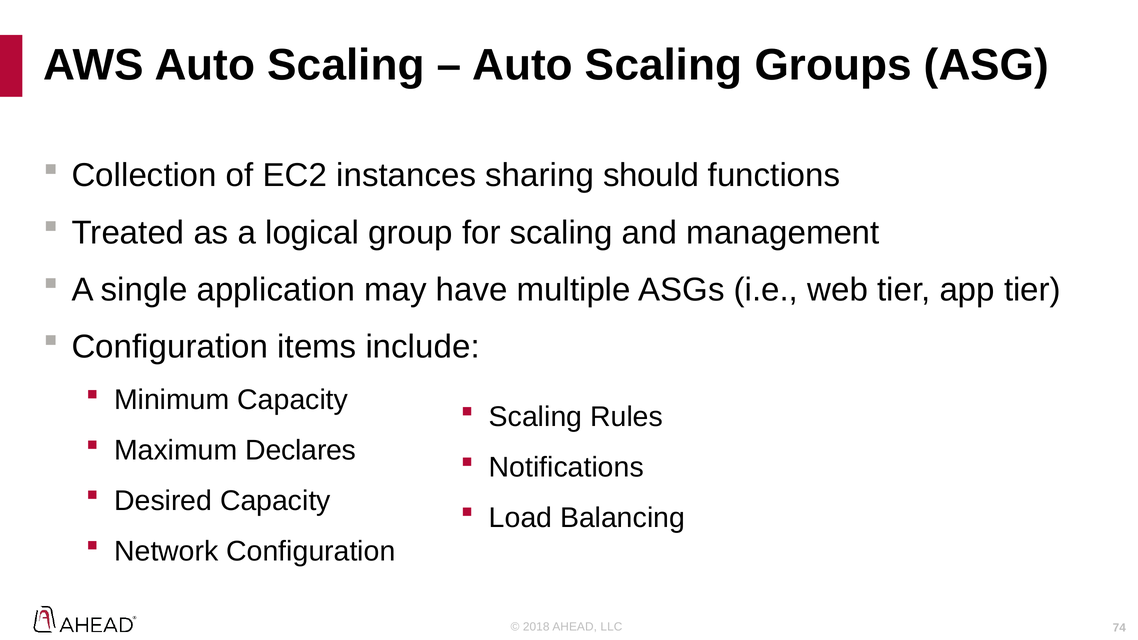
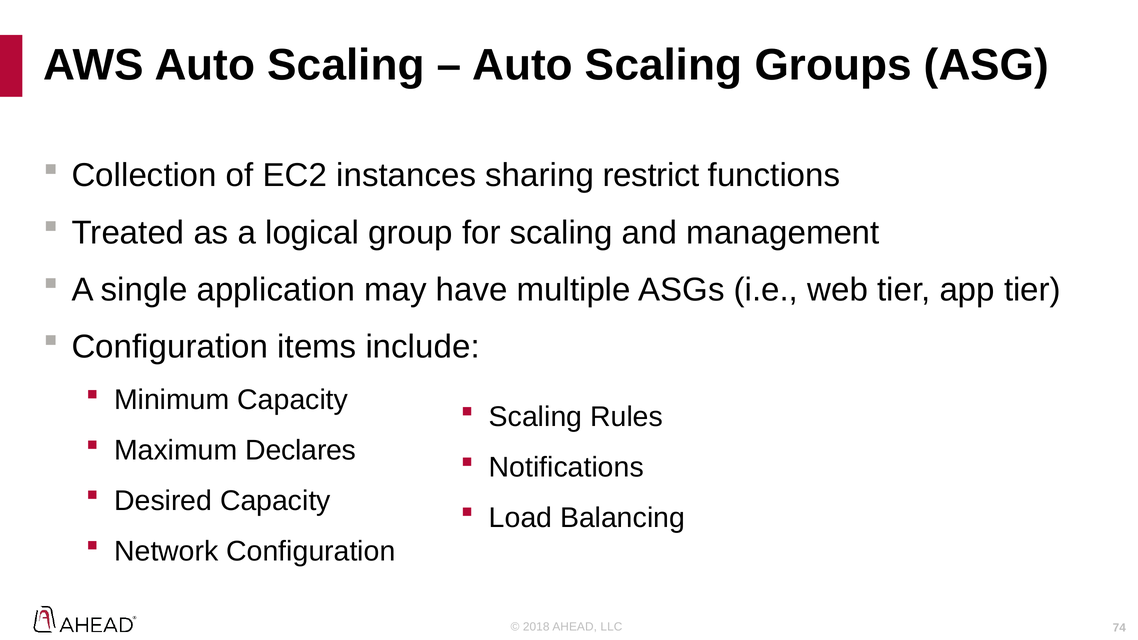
should: should -> restrict (651, 176)
